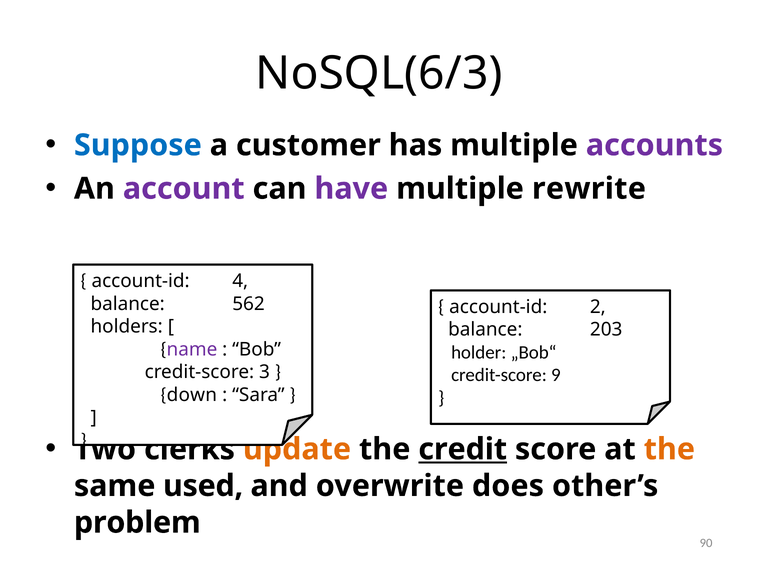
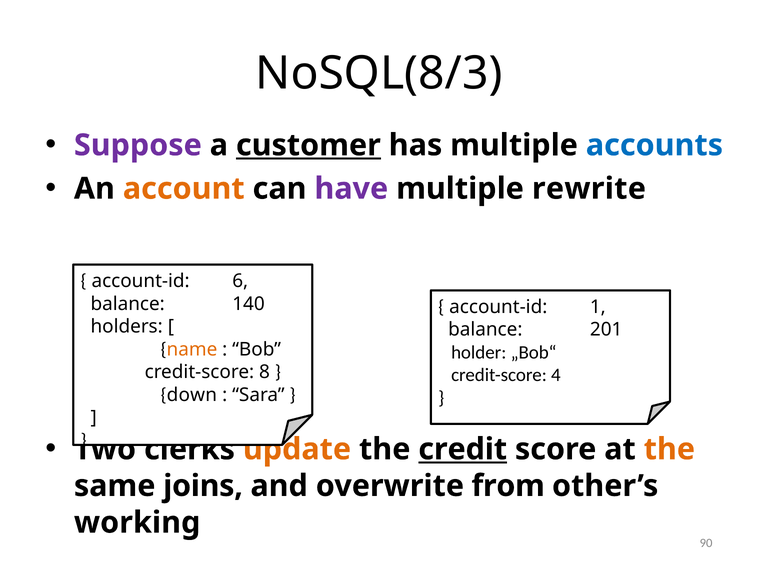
NoSQL(6/3: NoSQL(6/3 -> NoSQL(8/3 (379, 73)
Suppose colour: blue -> purple (138, 145)
customer underline: none -> present (308, 145)
accounts colour: purple -> blue (654, 145)
account colour: purple -> orange (184, 188)
4: 4 -> 6 (240, 281)
562: 562 -> 140 (248, 304)
2: 2 -> 1 (598, 307)
203: 203 -> 201 (606, 329)
name colour: purple -> orange (192, 349)
3: 3 -> 8 (264, 372)
9: 9 -> 4 (556, 375)
used: used -> joins (203, 485)
does: does -> from (508, 485)
problem: problem -> working (137, 522)
